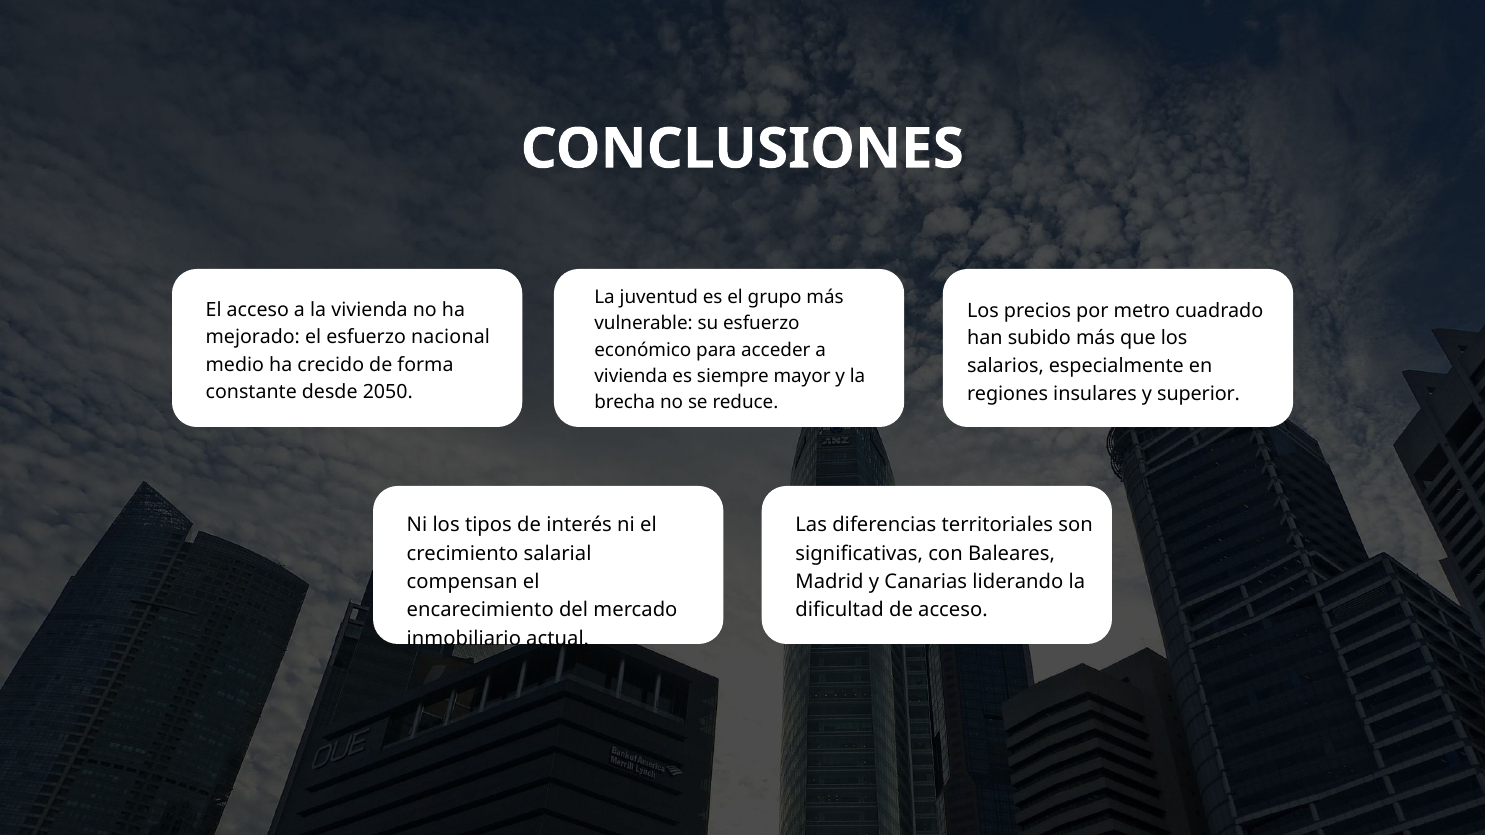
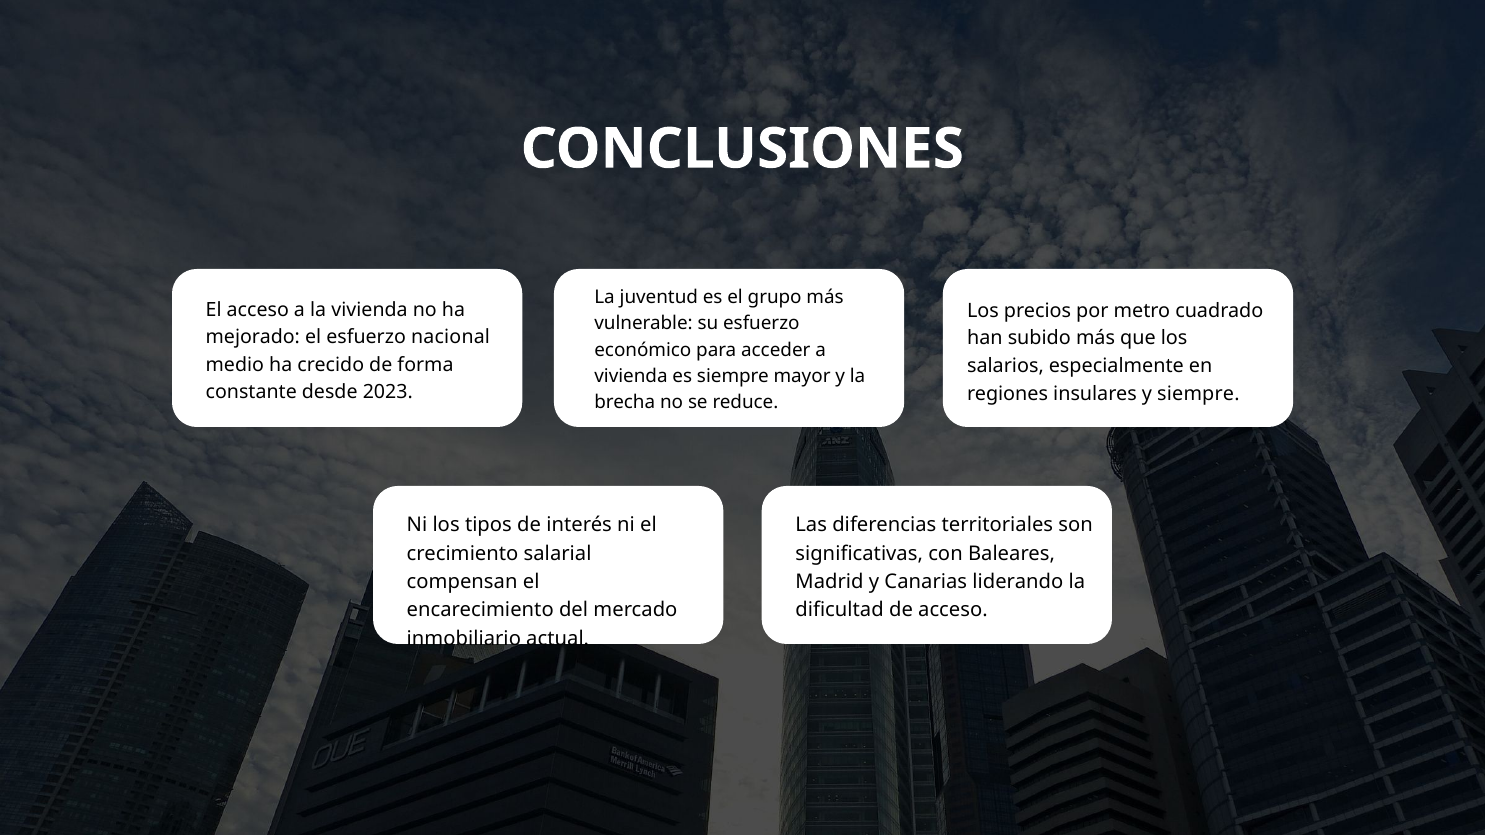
2050: 2050 -> 2023 (388, 392)
y superior: superior -> siempre (1198, 394)
